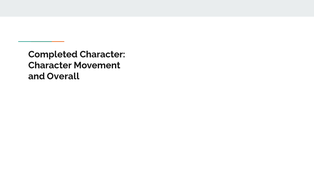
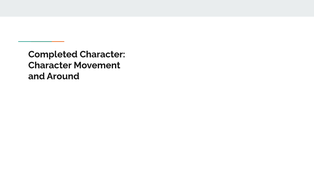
Overall: Overall -> Around (63, 77)
